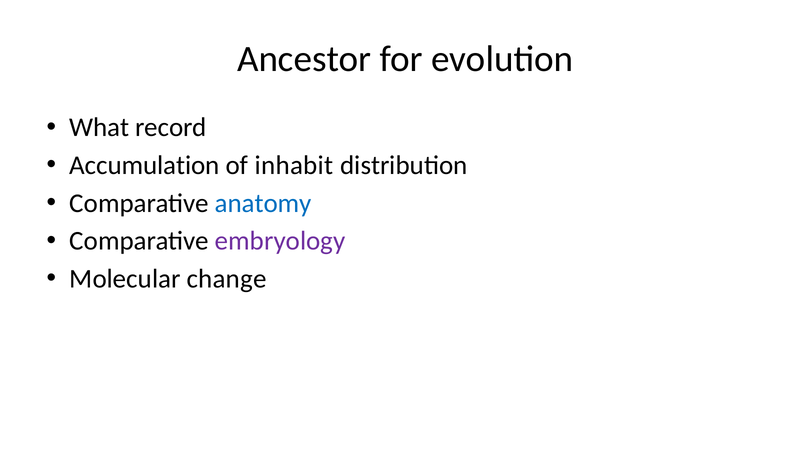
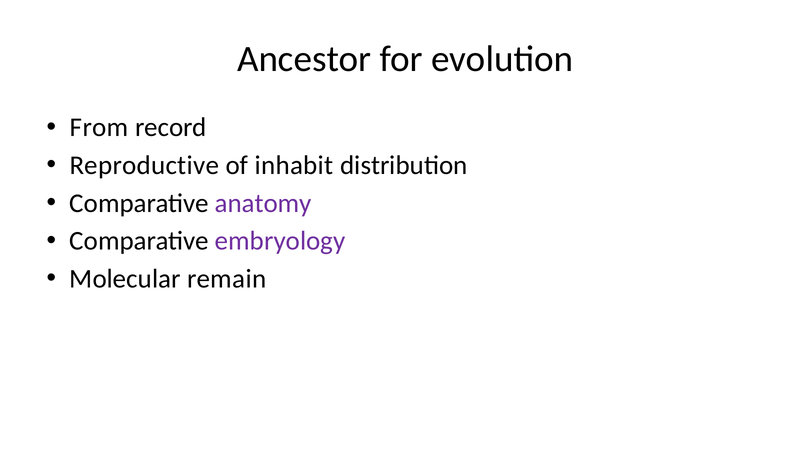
What: What -> From (99, 128)
Accumulation: Accumulation -> Reproductive (144, 165)
anatomy colour: blue -> purple (263, 203)
change: change -> remain (227, 279)
